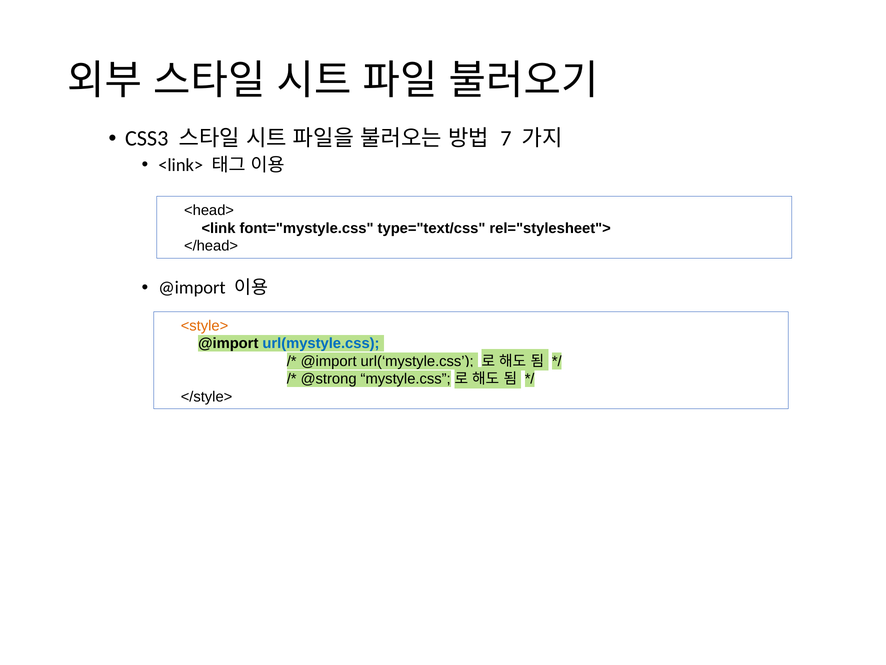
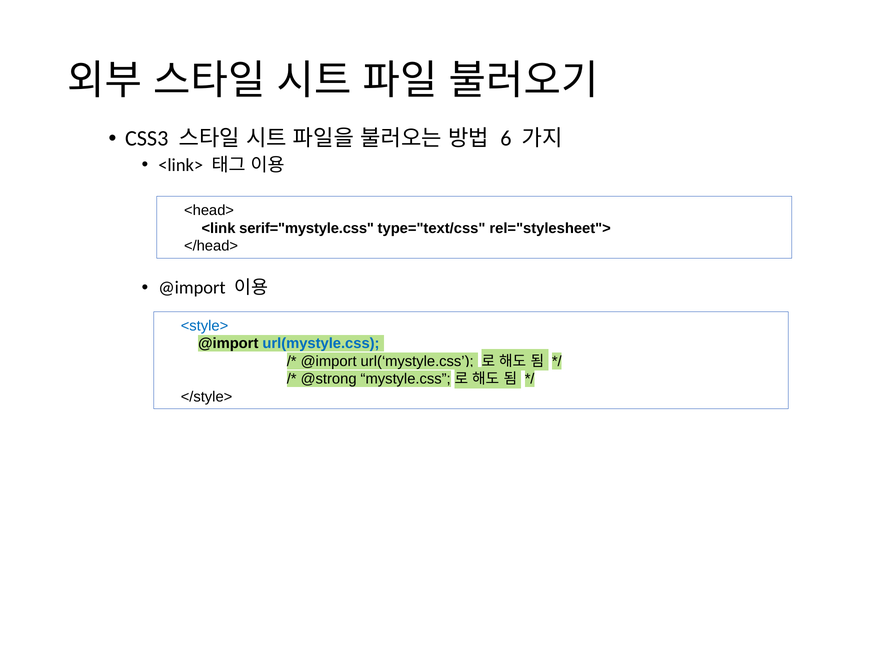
7: 7 -> 6 (506, 138)
font="mystyle.css: font="mystyle.css -> serif="mystyle.css (307, 228)
<style> colour: orange -> blue (205, 326)
